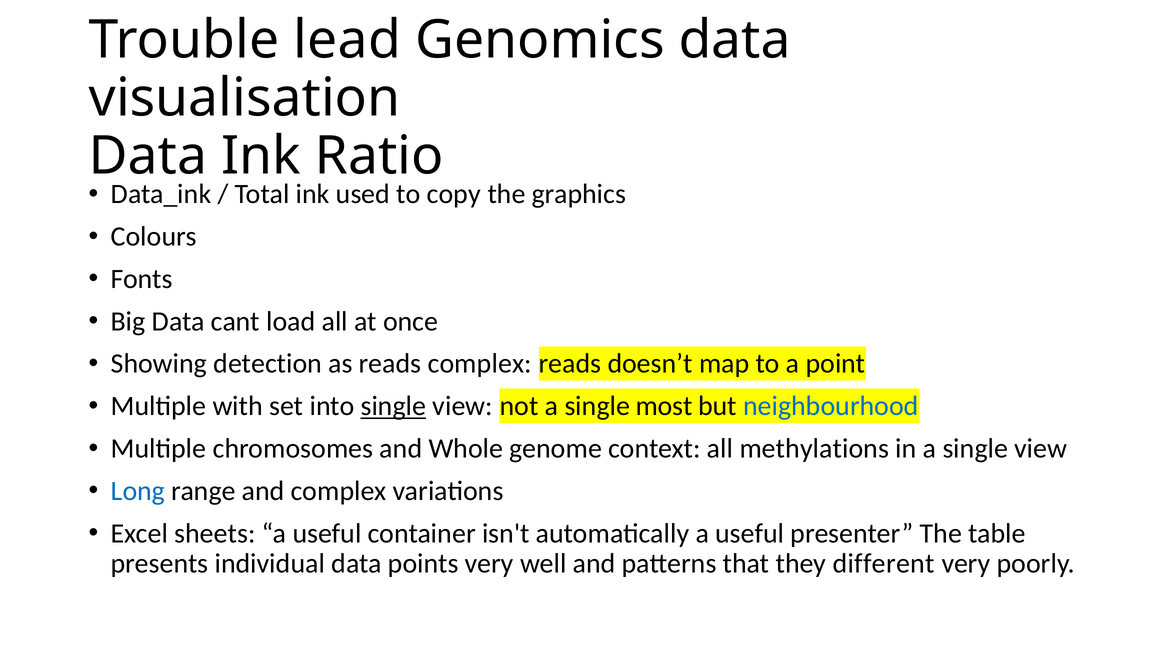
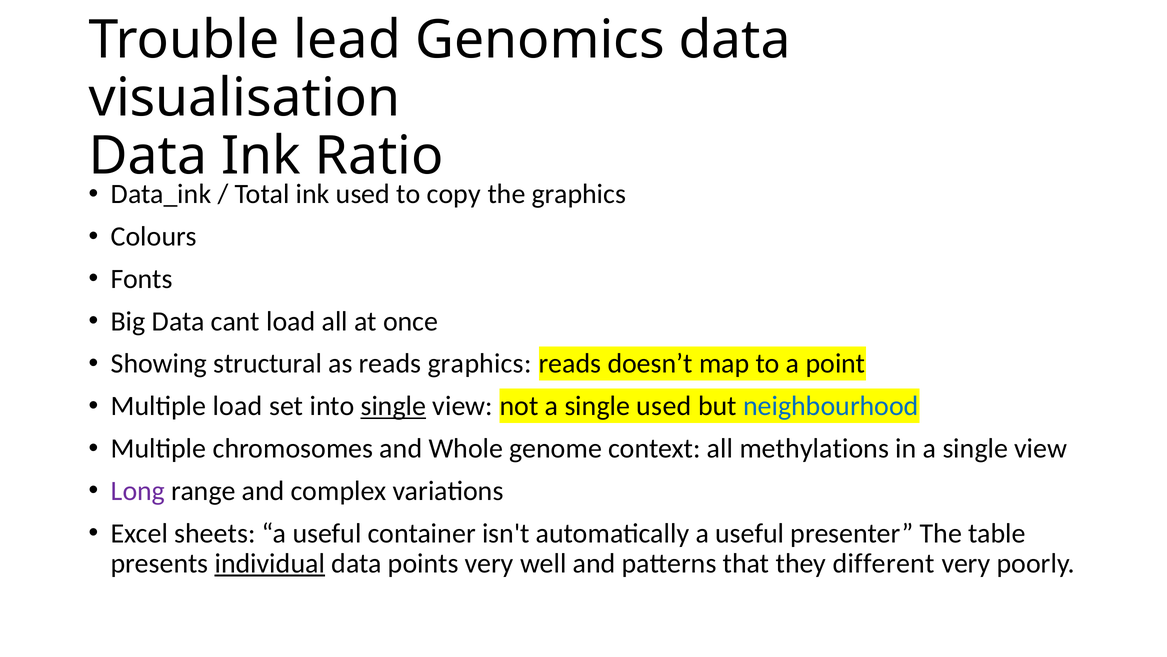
detection: detection -> structural (268, 363)
reads complex: complex -> graphics (480, 363)
Multiple with: with -> load (238, 406)
single most: most -> used (664, 406)
Long colour: blue -> purple (138, 490)
individual underline: none -> present (270, 563)
